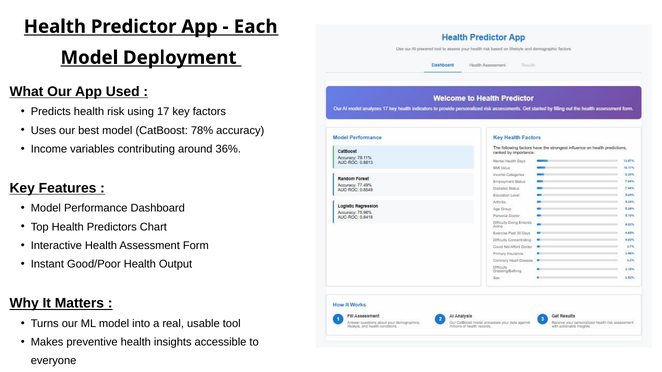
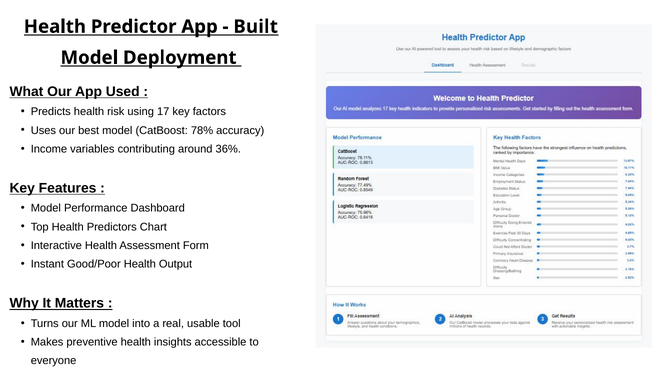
Each: Each -> Built (256, 27)
